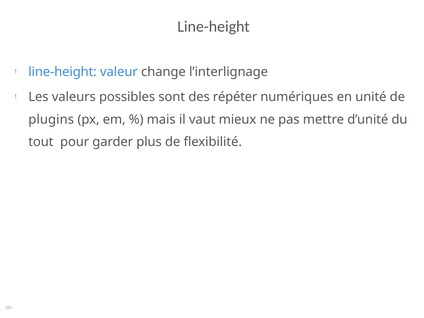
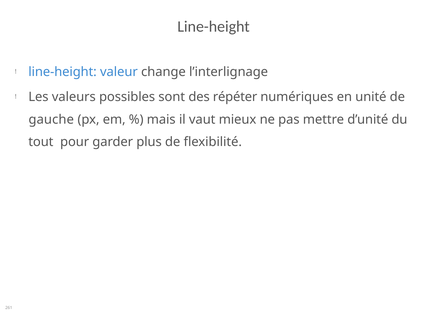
plugins: plugins -> gauche (51, 119)
